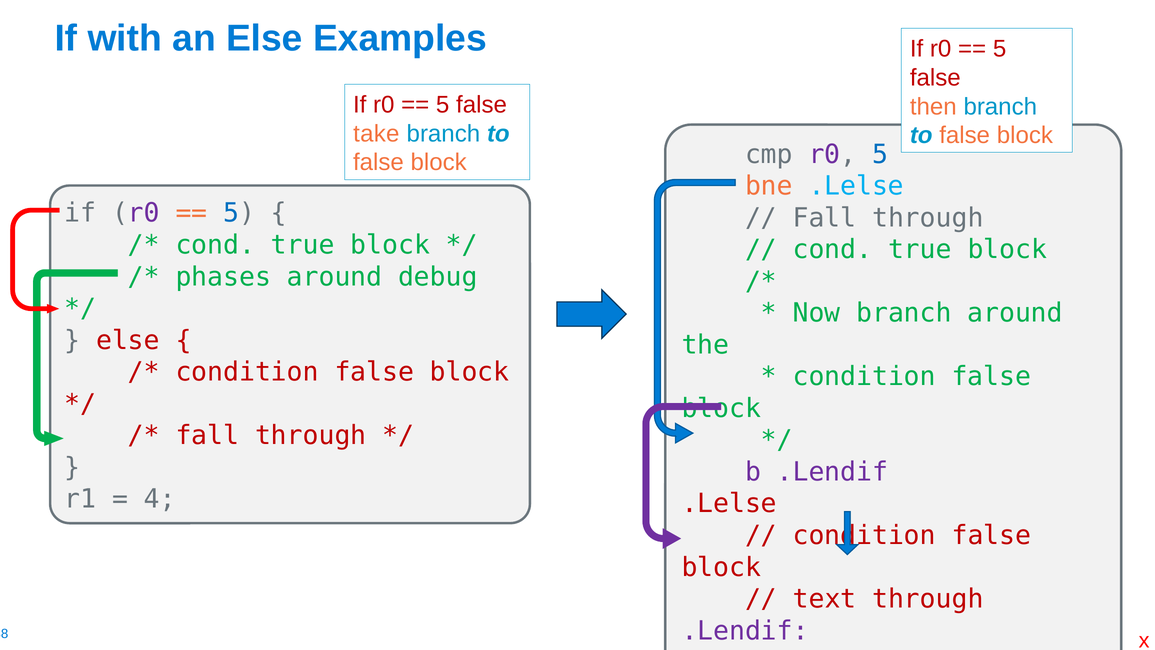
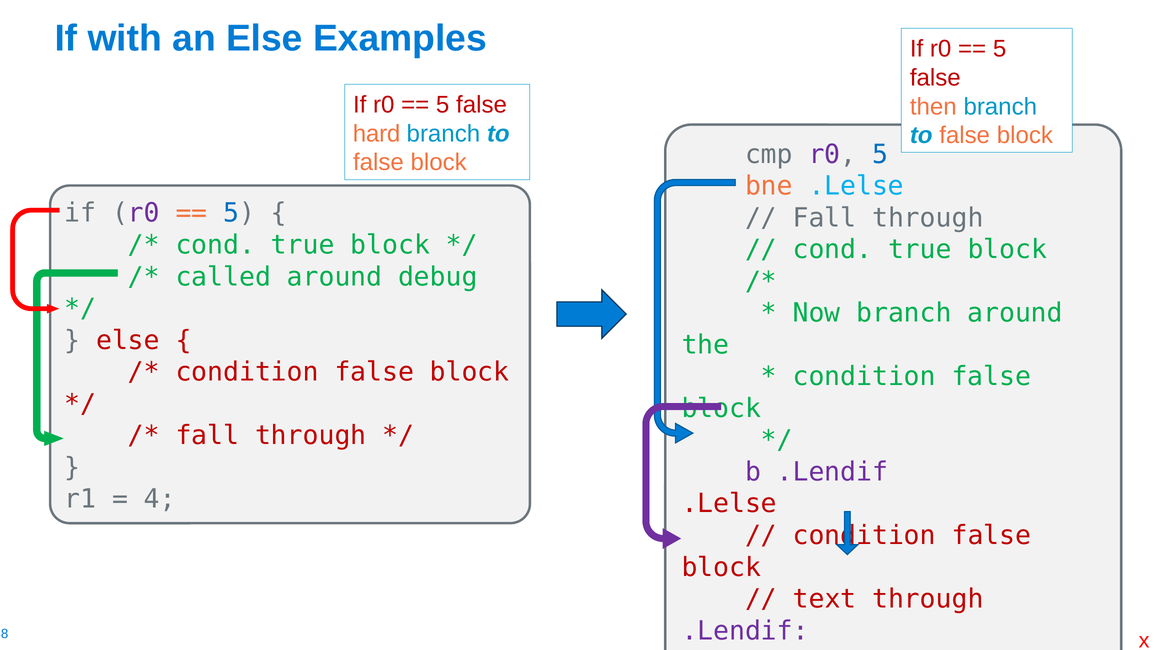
take: take -> hard (377, 134)
phases: phases -> called (223, 277)
